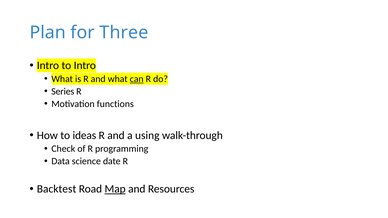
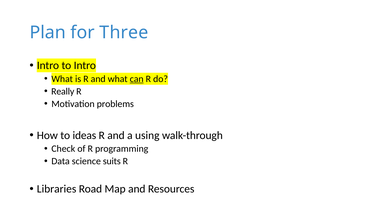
Series: Series -> Really (63, 91)
functions: functions -> problems (115, 104)
date: date -> suits (112, 161)
Backtest: Backtest -> Libraries (57, 189)
Map underline: present -> none (115, 189)
